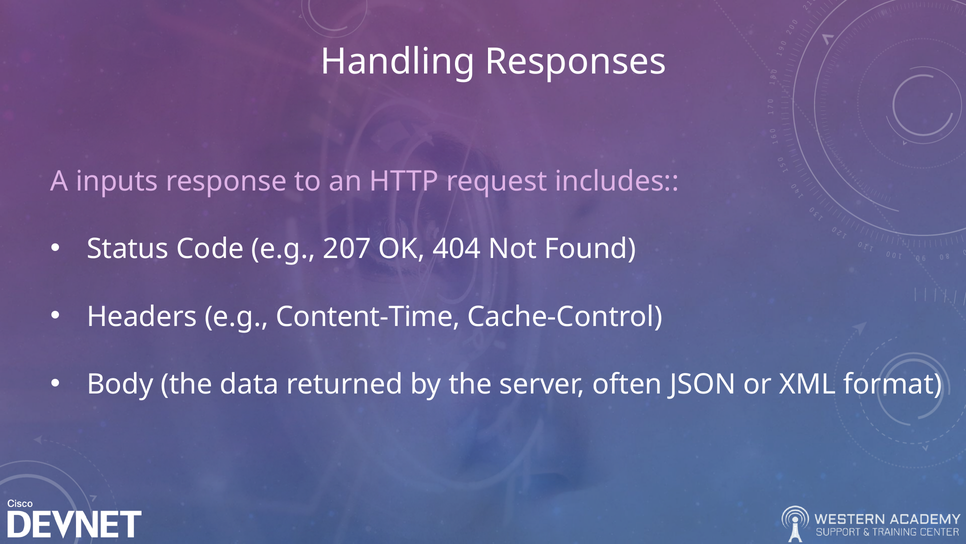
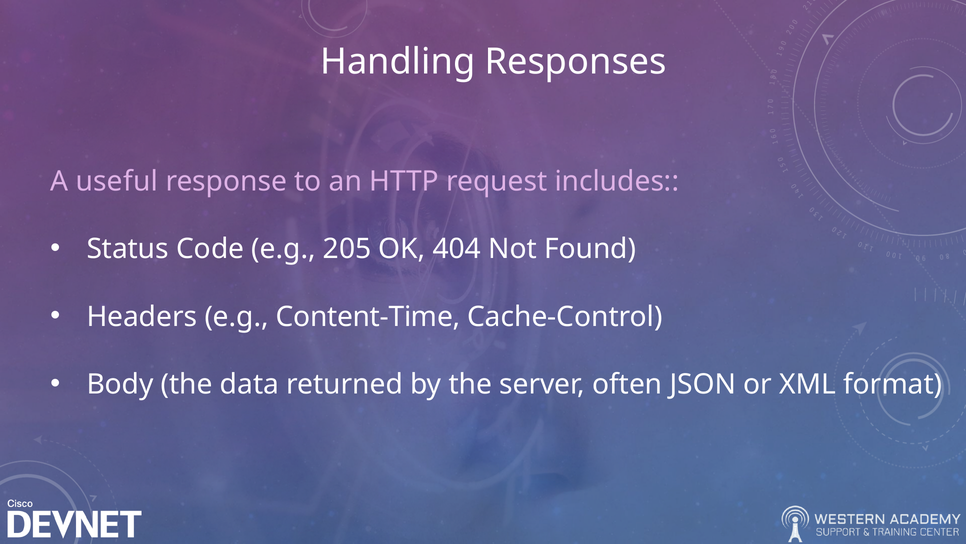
inputs: inputs -> useful (117, 181)
207: 207 -> 205 (347, 249)
